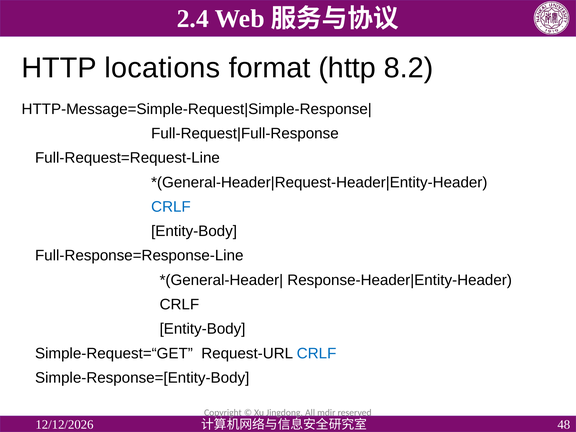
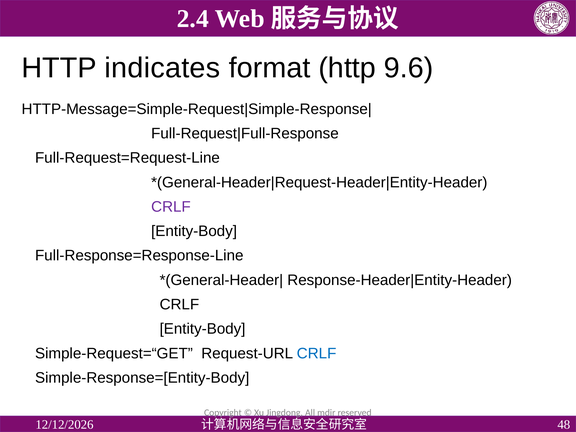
locations: locations -> indicates (162, 68)
8.2: 8.2 -> 9.6 (409, 68)
CRLF colour: blue -> purple (171, 207)
